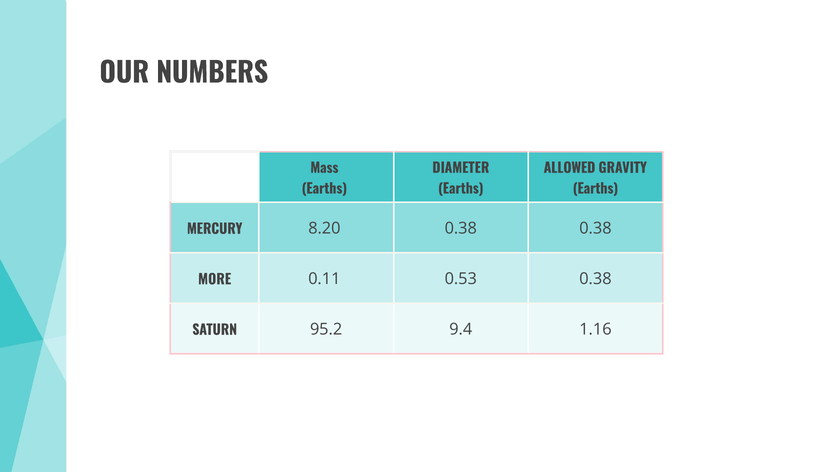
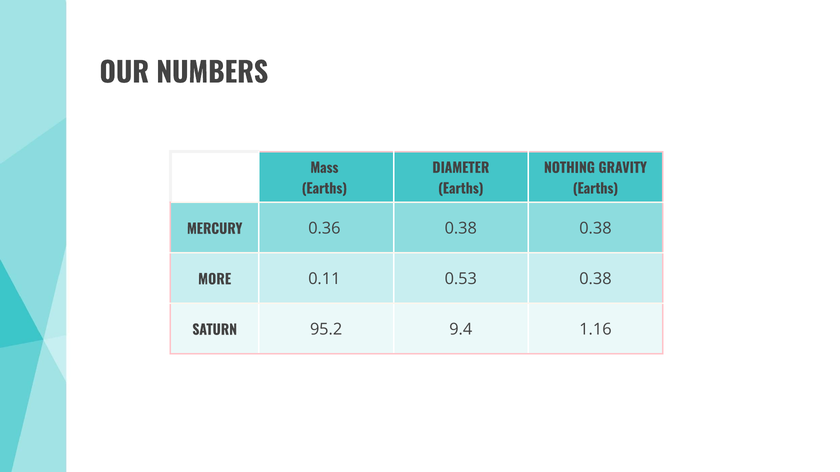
ALLOWED: ALLOWED -> NOTHING (569, 168)
8.20: 8.20 -> 0.36 (324, 229)
